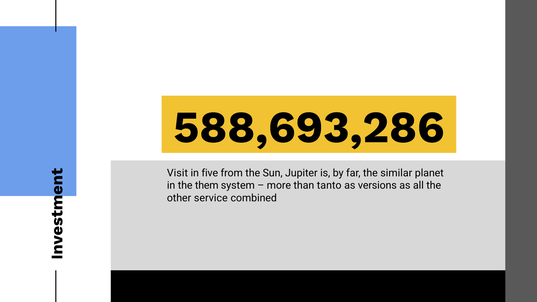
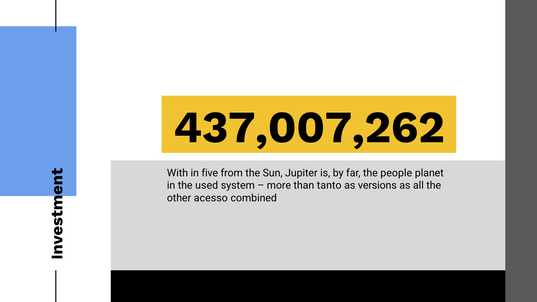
588,693,286: 588,693,286 -> 437,007,262 (309, 127)
Visit: Visit -> With (177, 173)
similar: similar -> people (396, 173)
them: them -> used (207, 186)
service: service -> acesso (211, 198)
